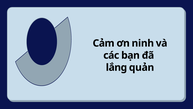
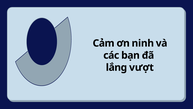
quản: quản -> vượt (141, 67)
